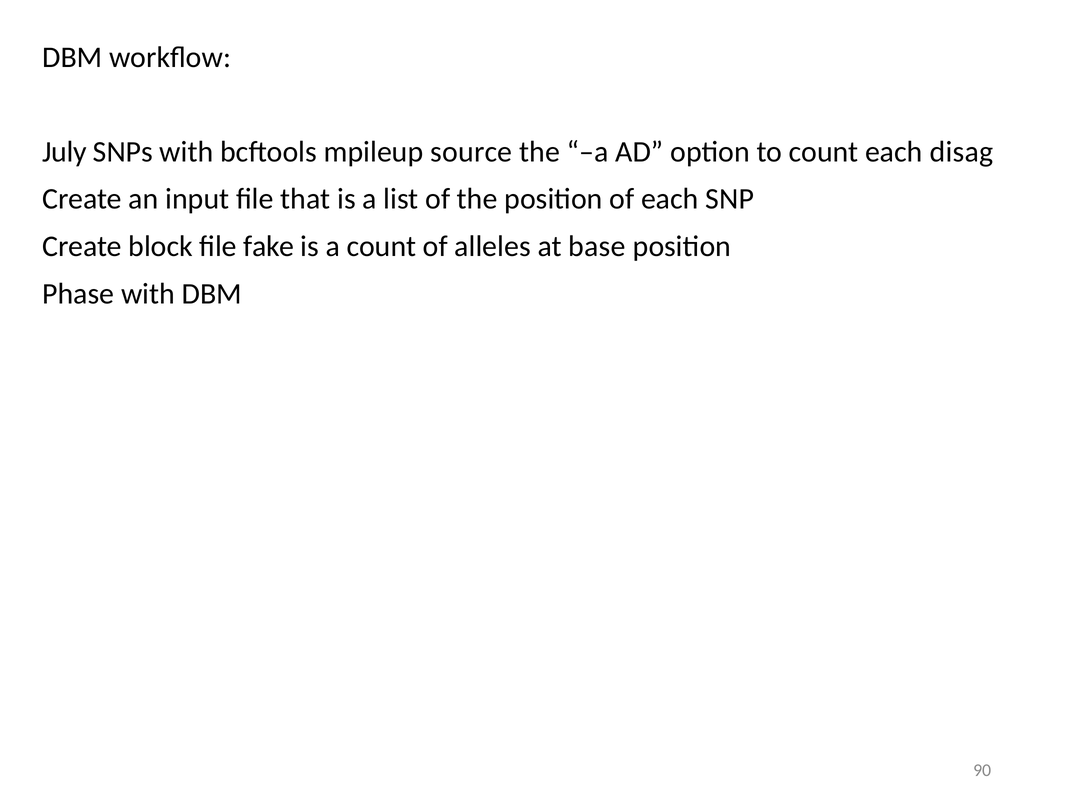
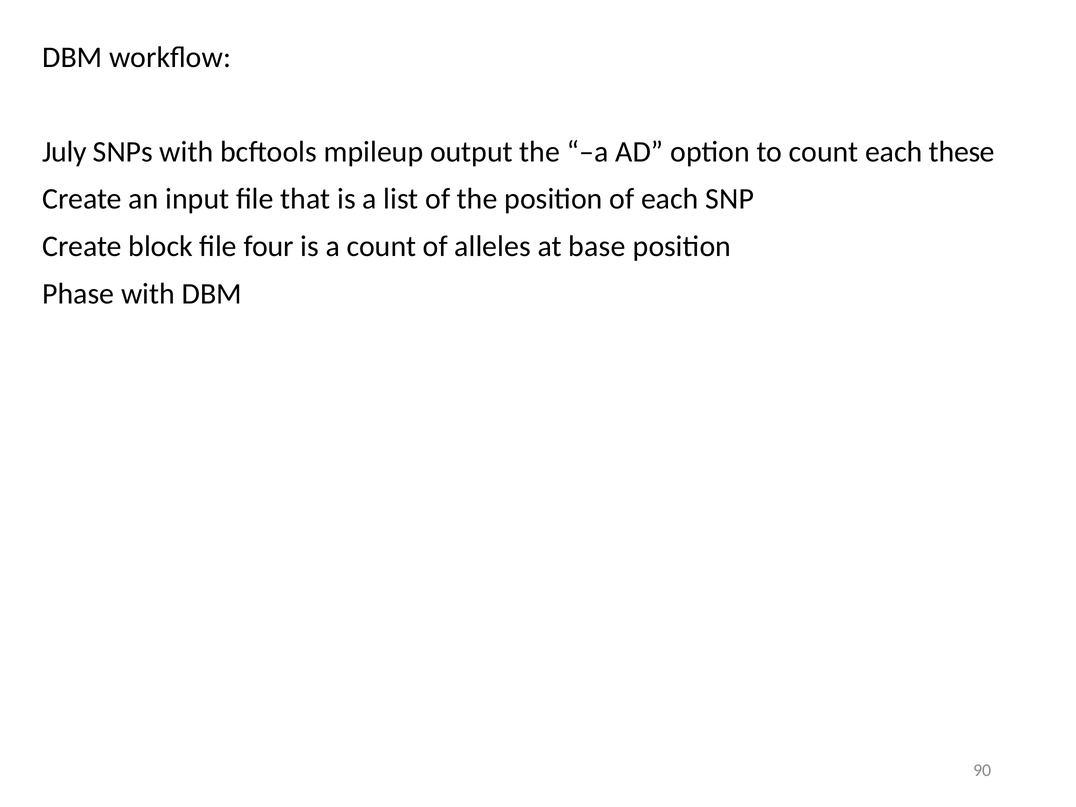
source: source -> output (471, 152)
disag: disag -> these (962, 152)
fake: fake -> four (269, 246)
